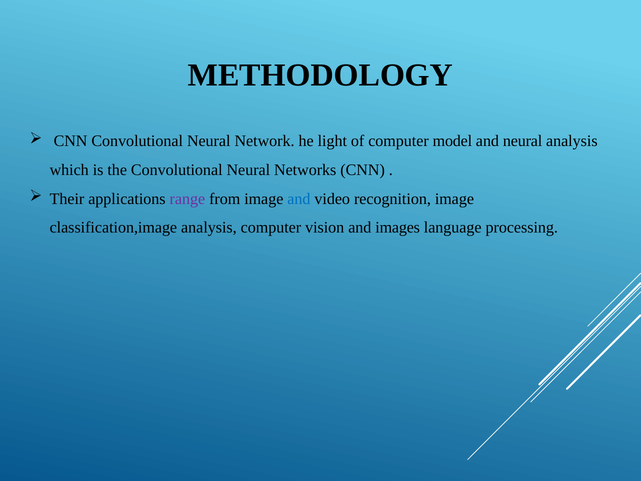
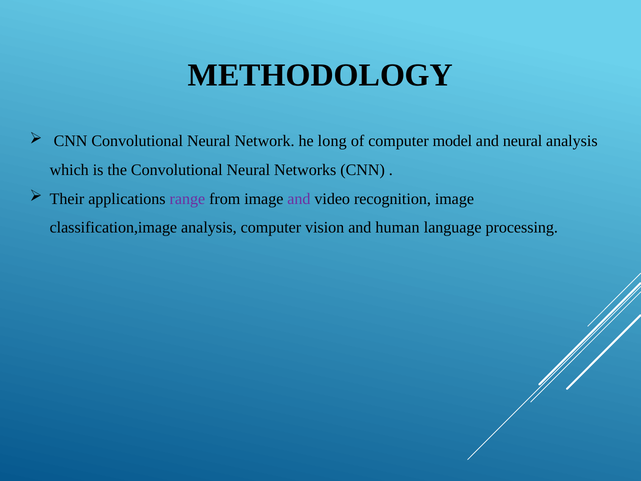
light: light -> long (332, 141)
and colour: blue -> purple (299, 199)
images: images -> human (398, 228)
